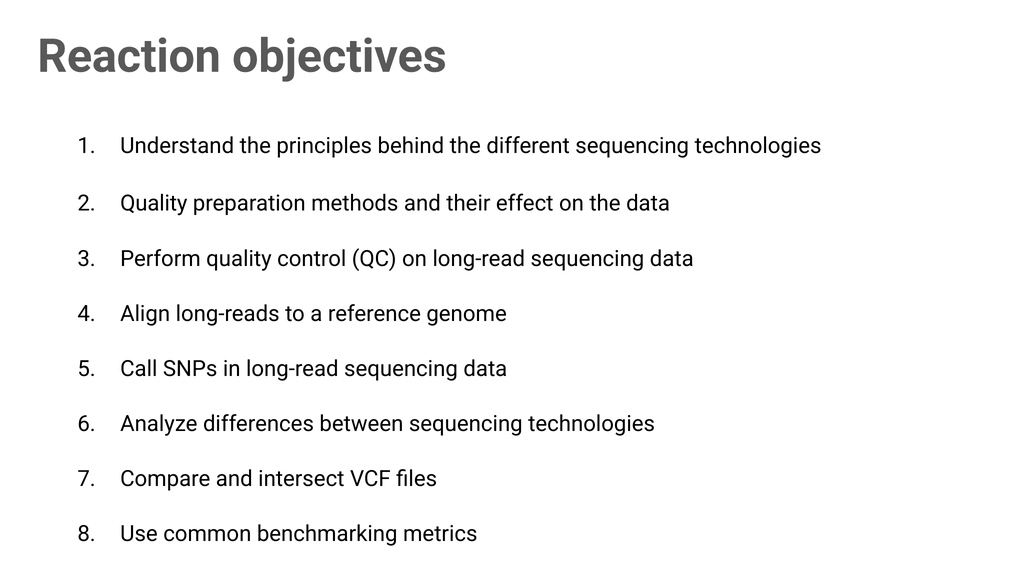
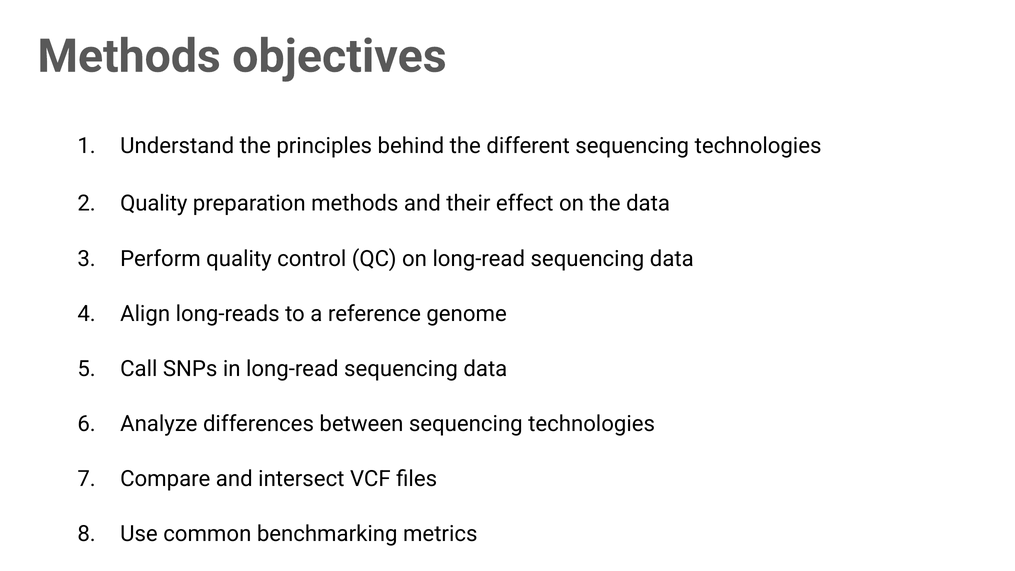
Reaction: Reaction -> Methods (129, 56)
